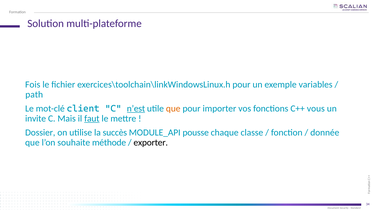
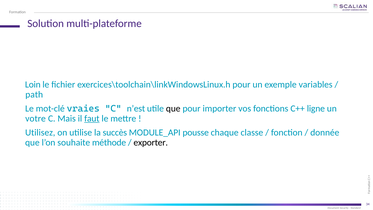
Fois: Fois -> Loin (33, 84)
client: client -> vraies (83, 108)
n’est underline: present -> none (136, 108)
que colour: orange -> black (173, 108)
vous: vous -> ligne (316, 108)
invite: invite -> votre (36, 118)
Dossier: Dossier -> Utilisez (40, 132)
